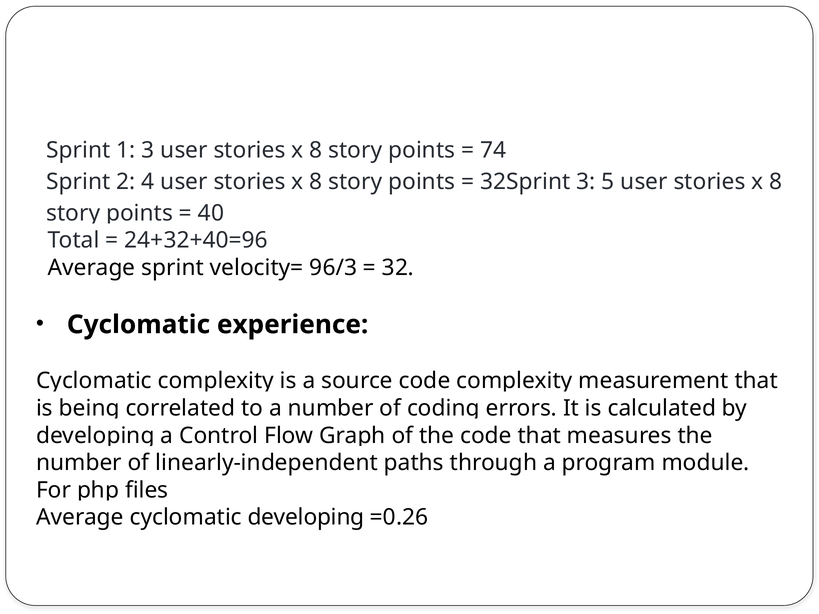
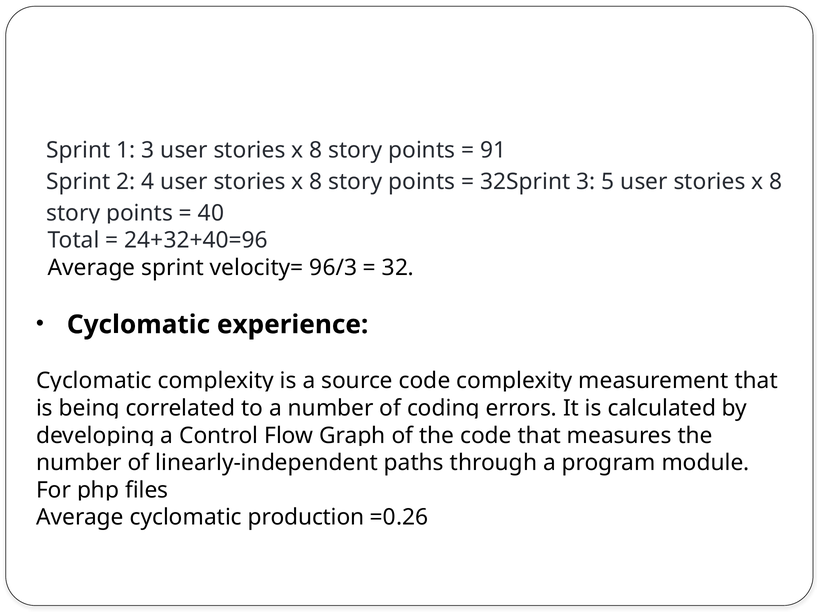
74: 74 -> 91 (493, 150)
cyclomatic developing: developing -> production (306, 518)
